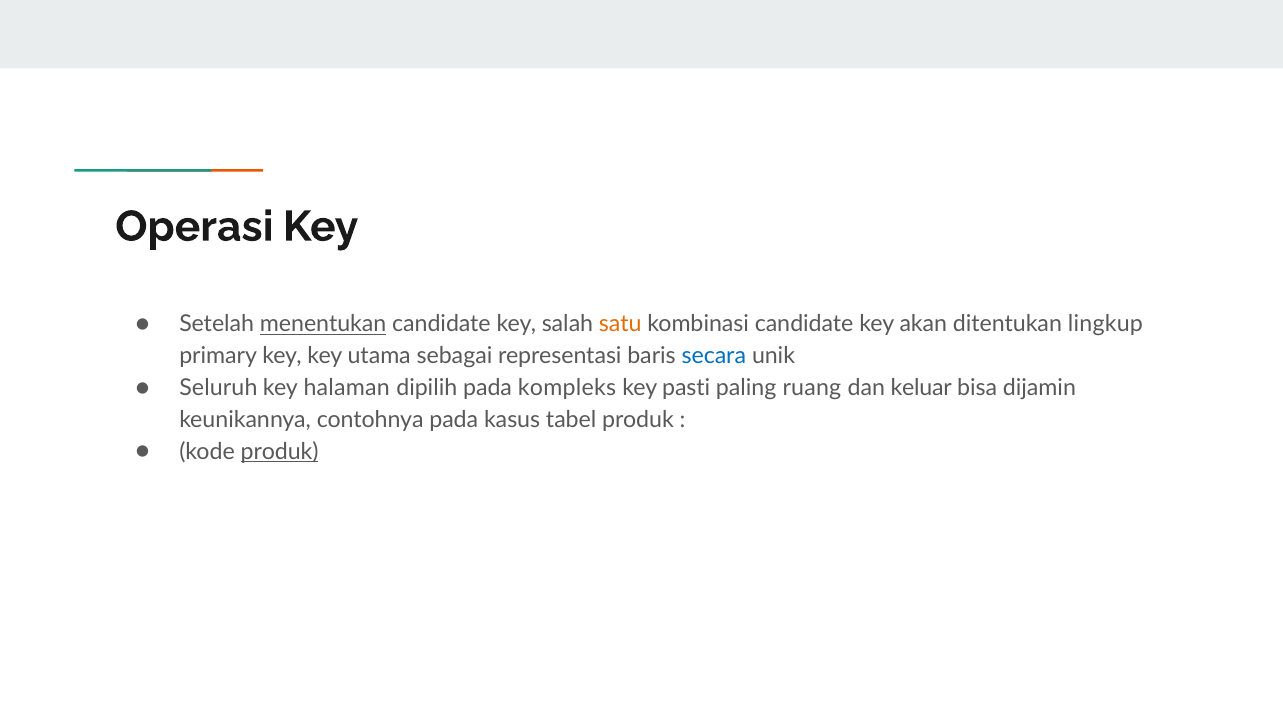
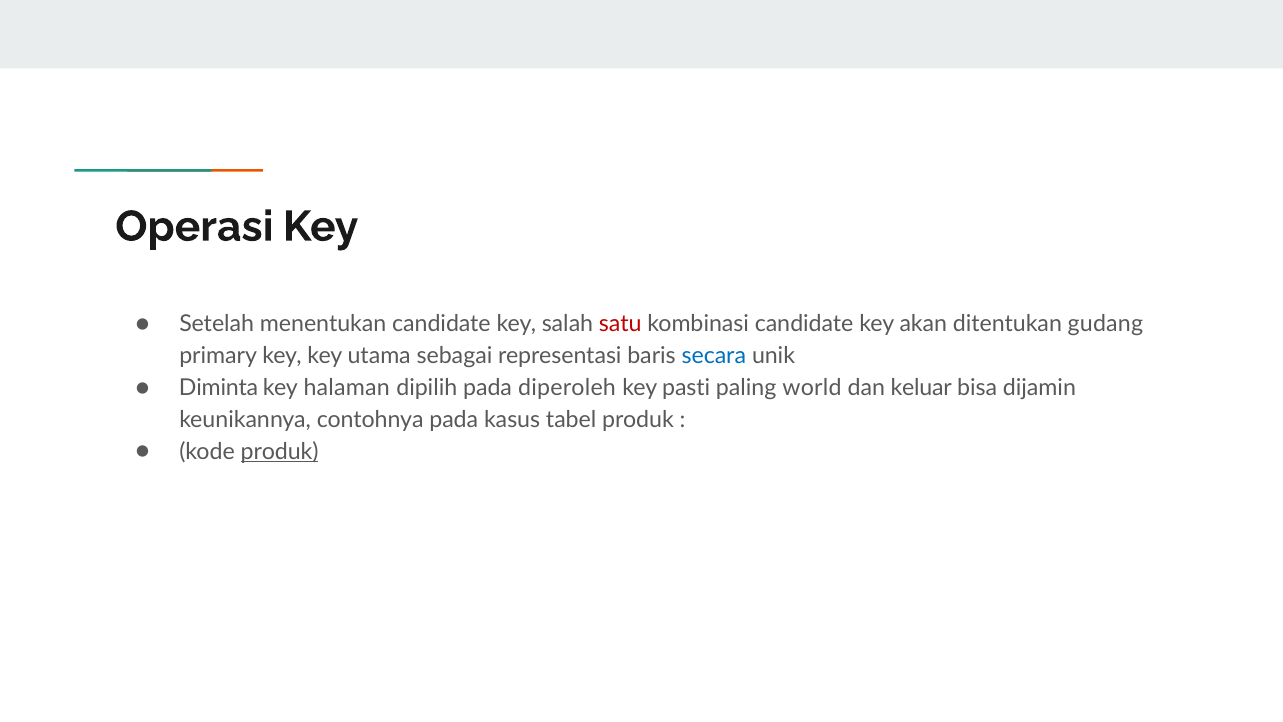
menentukan underline: present -> none (323, 324)
satu colour: orange -> red (620, 324)
lingkup: lingkup -> gudang (1105, 324)
Seluruh: Seluruh -> Diminta (219, 388)
kompleks: kompleks -> diperoleh (567, 388)
ruang: ruang -> world (812, 388)
